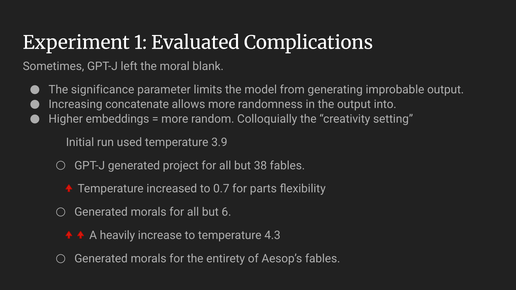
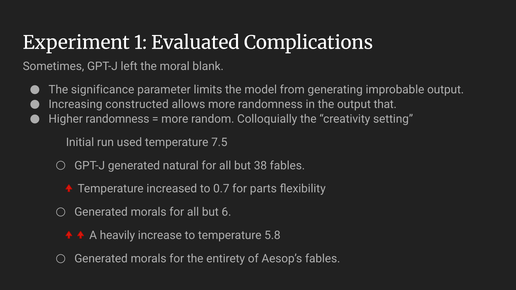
concatenate: concatenate -> constructed (137, 104)
into: into -> that (385, 104)
Higher embeddings: embeddings -> randomness (117, 119)
3.9: 3.9 -> 7.5 (219, 142)
project: project -> natural (181, 166)
4.3: 4.3 -> 5.8 (272, 236)
